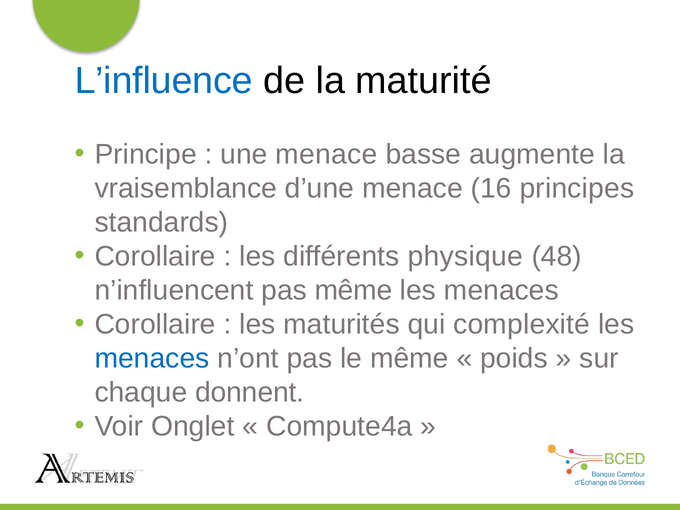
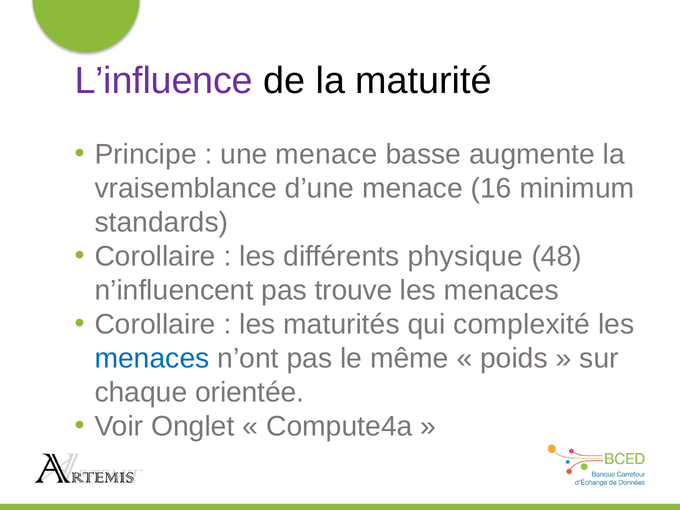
L’influence colour: blue -> purple (164, 81)
principes: principes -> minimum (577, 188)
pas même: même -> trouve (354, 290)
donnent: donnent -> orientée (250, 392)
